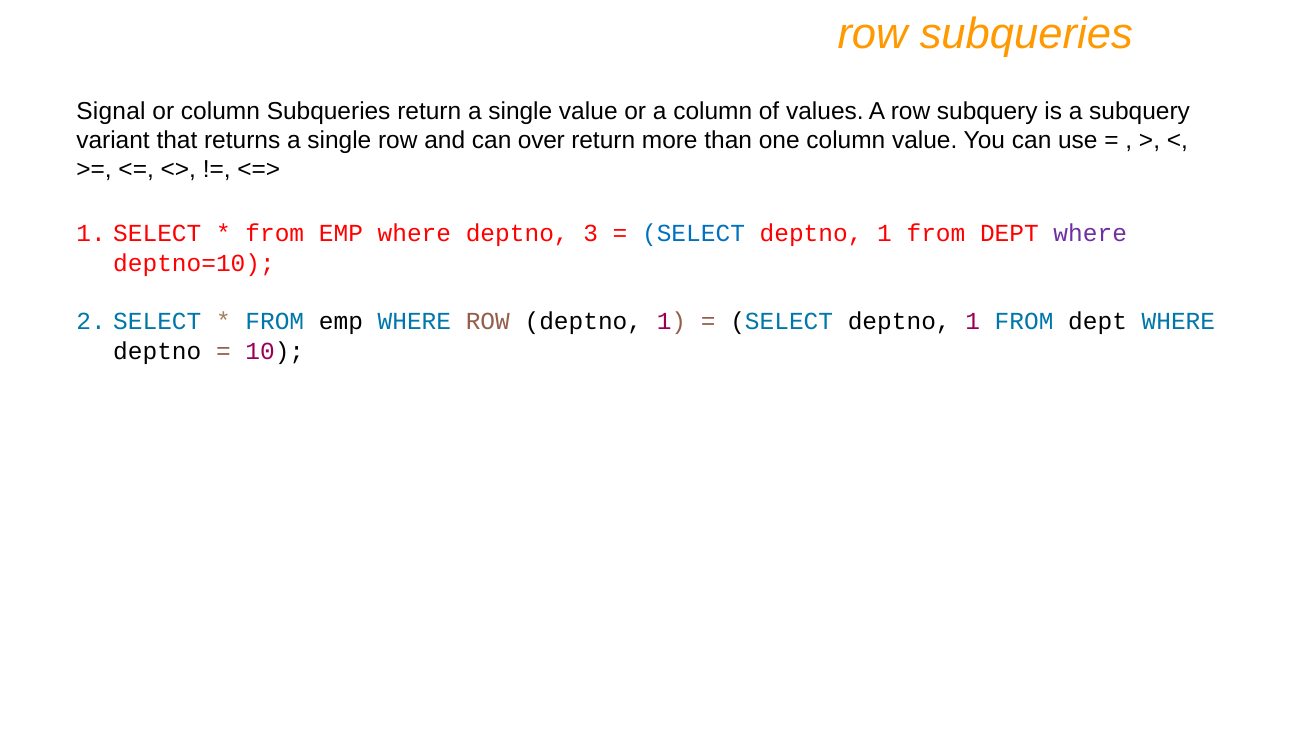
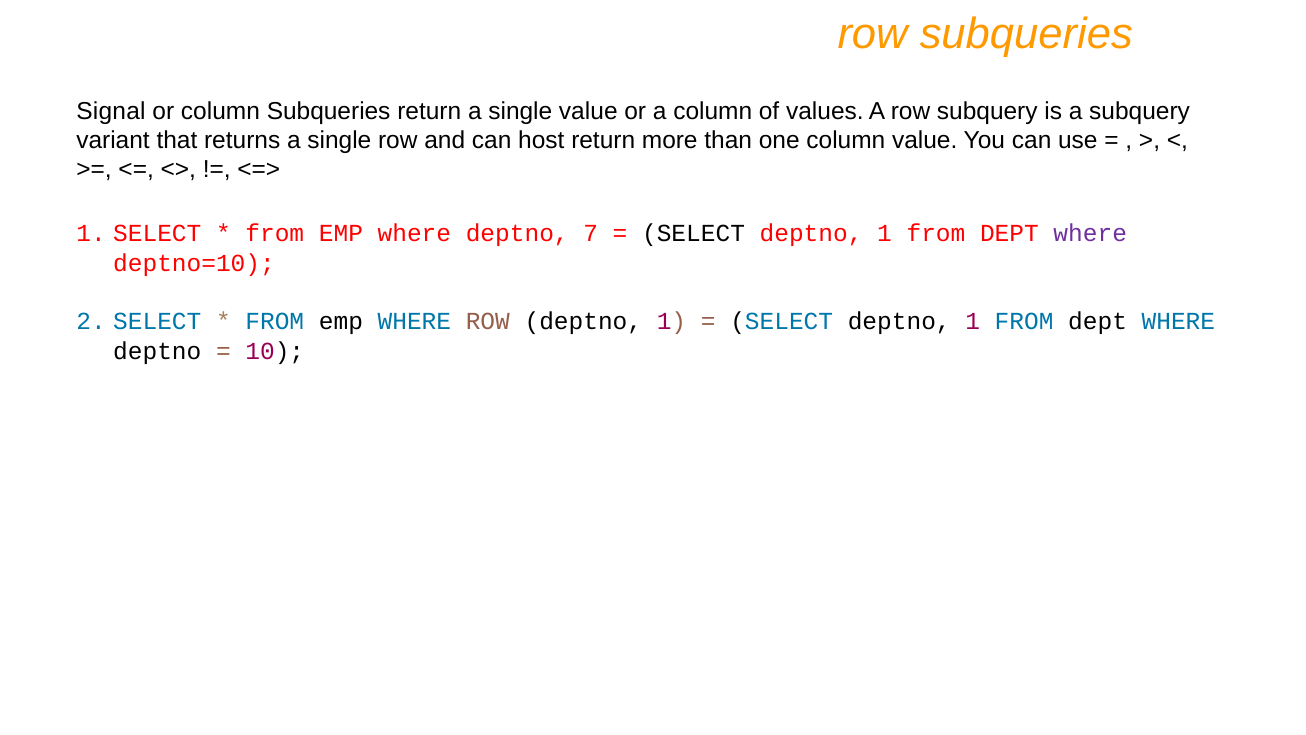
over: over -> host (541, 140)
3: 3 -> 7 (591, 233)
SELECT colour: blue -> black (694, 233)
